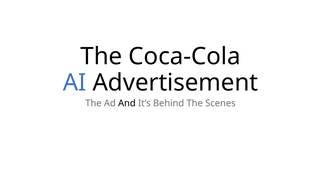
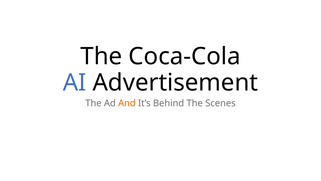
And colour: black -> orange (127, 103)
